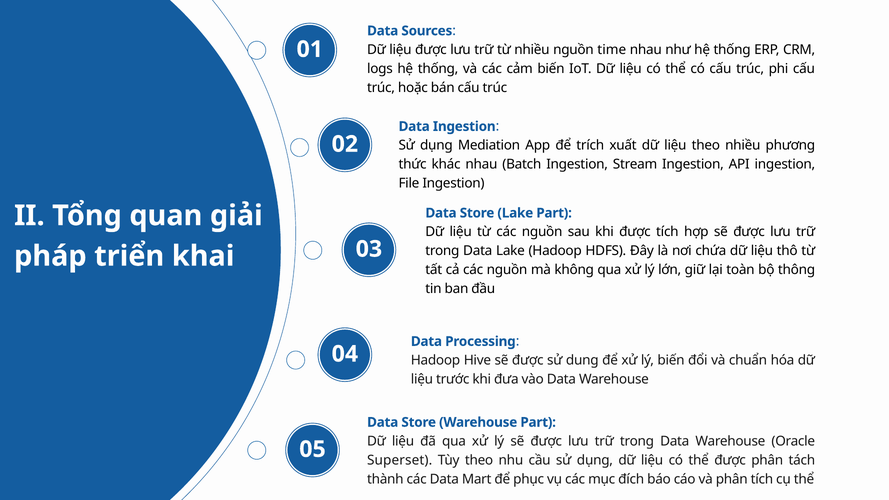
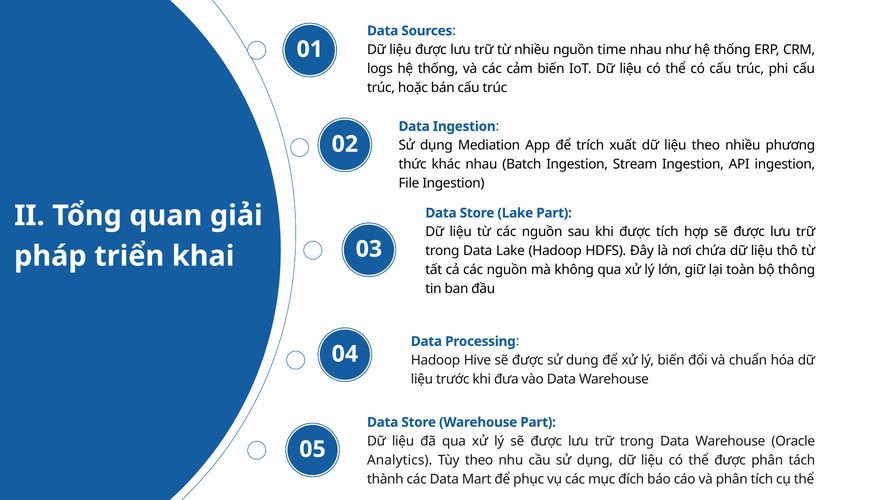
Superset: Superset -> Analytics (400, 460)
